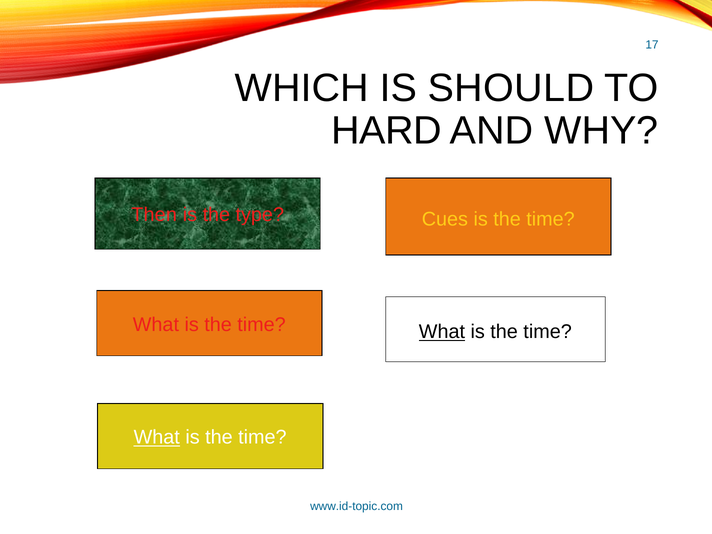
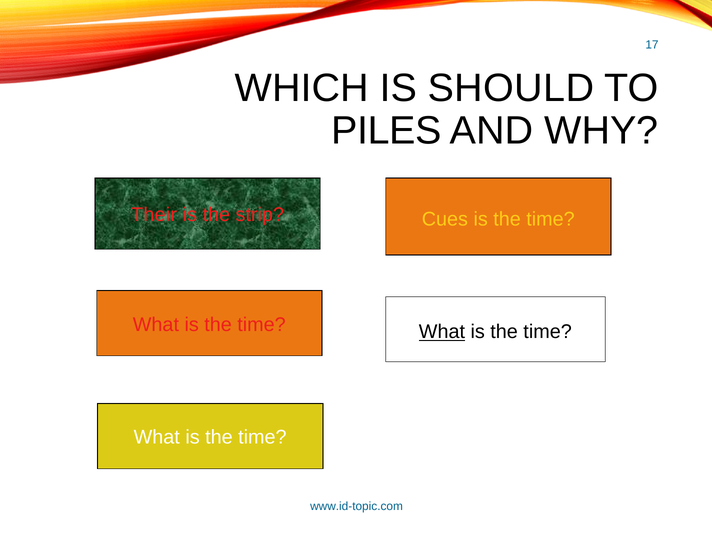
HARD: HARD -> PILES (387, 131)
Then: Then -> Their (154, 215)
type: type -> strip (260, 215)
What underline: present -> none (157, 437)
